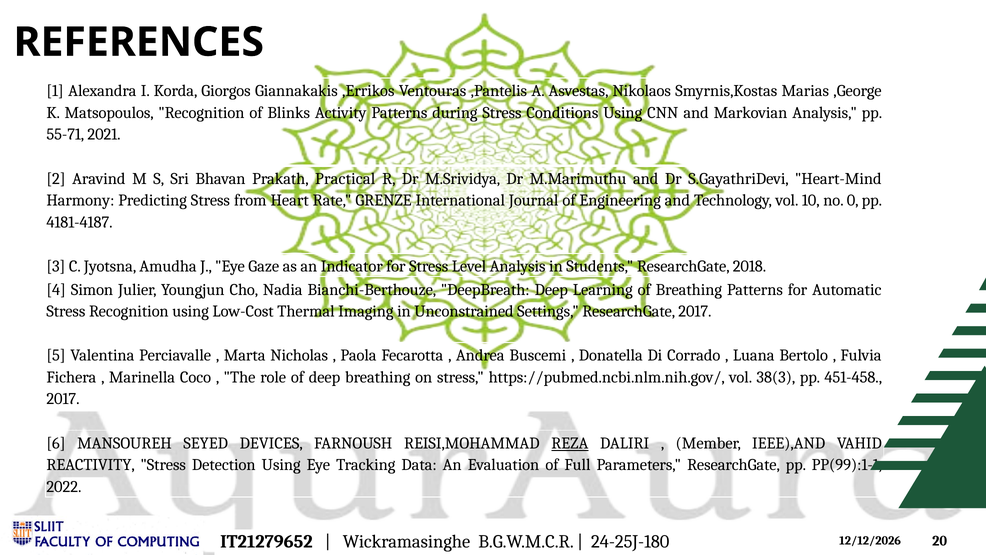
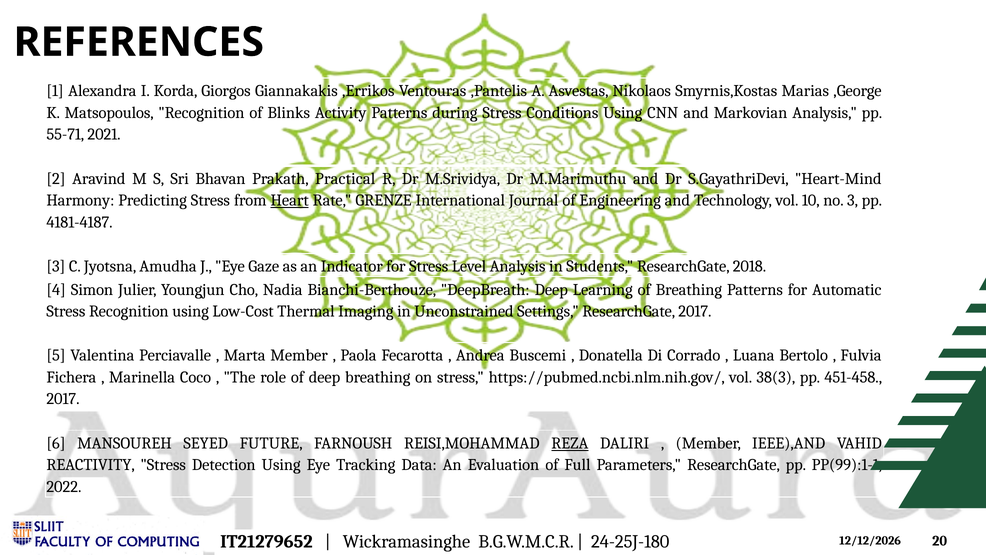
Heart underline: none -> present (290, 200)
no 0: 0 -> 3 (853, 200)
Marta Nicholas: Nicholas -> Member (299, 355)
DEVICES: DEVICES -> FUTURE (271, 443)
